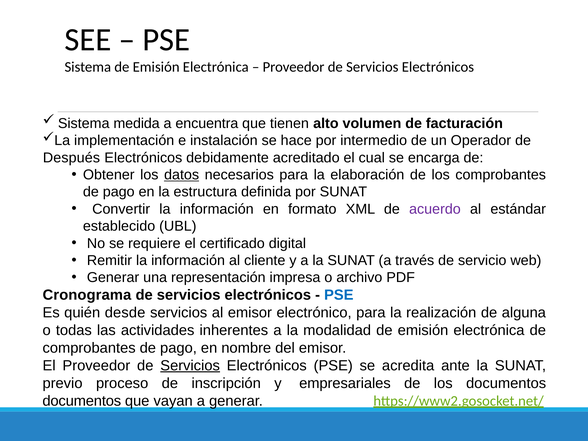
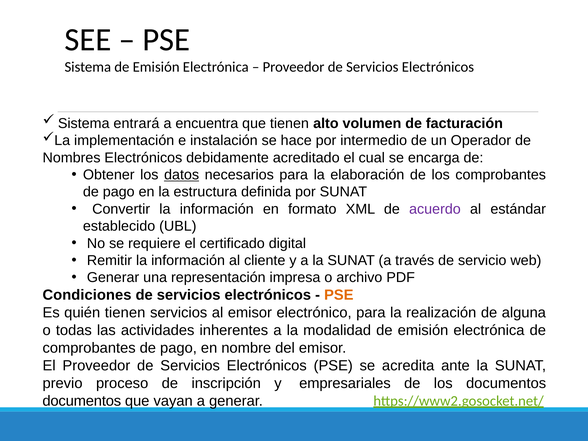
medida: medida -> entrará (136, 123)
Después: Después -> Nombres (72, 158)
Cronograma: Cronograma -> Condiciones (87, 295)
PSE colour: blue -> orange (339, 295)
quién desde: desde -> tienen (125, 313)
Servicios underline: present -> none (190, 366)
